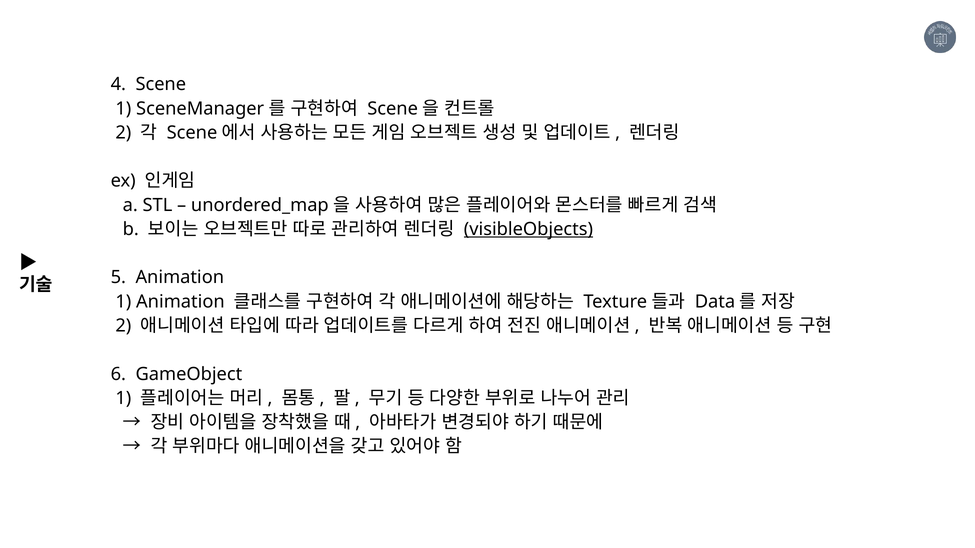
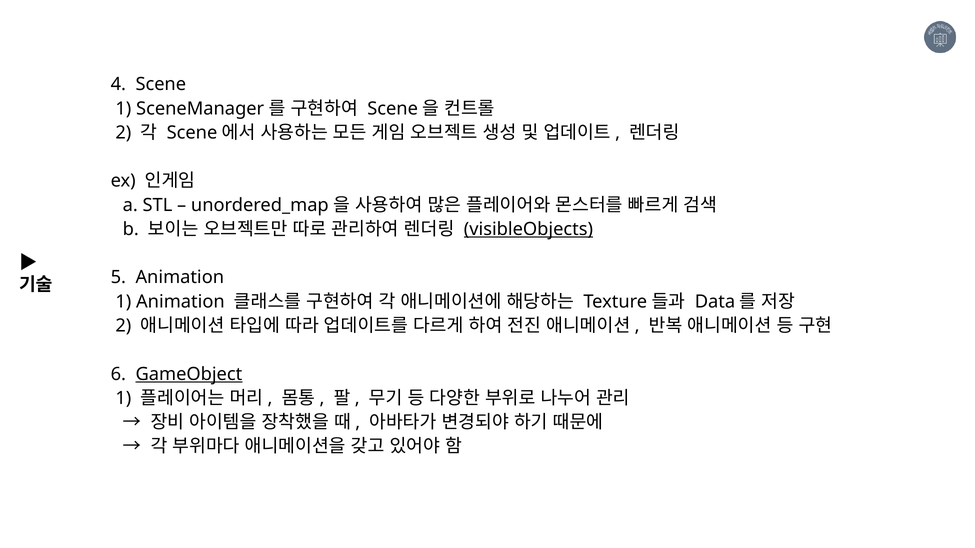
GameObject underline: none -> present (189, 374)
